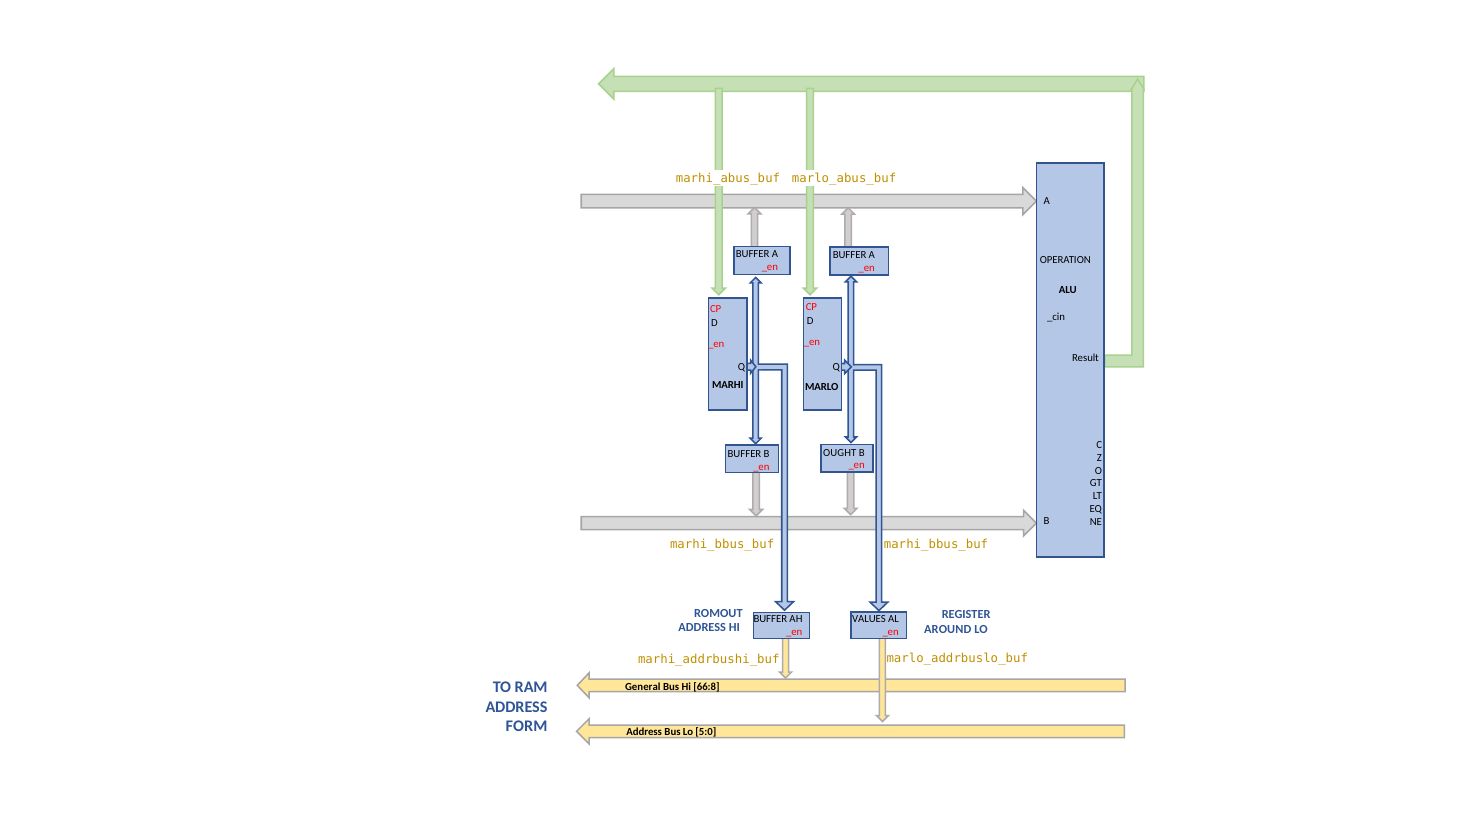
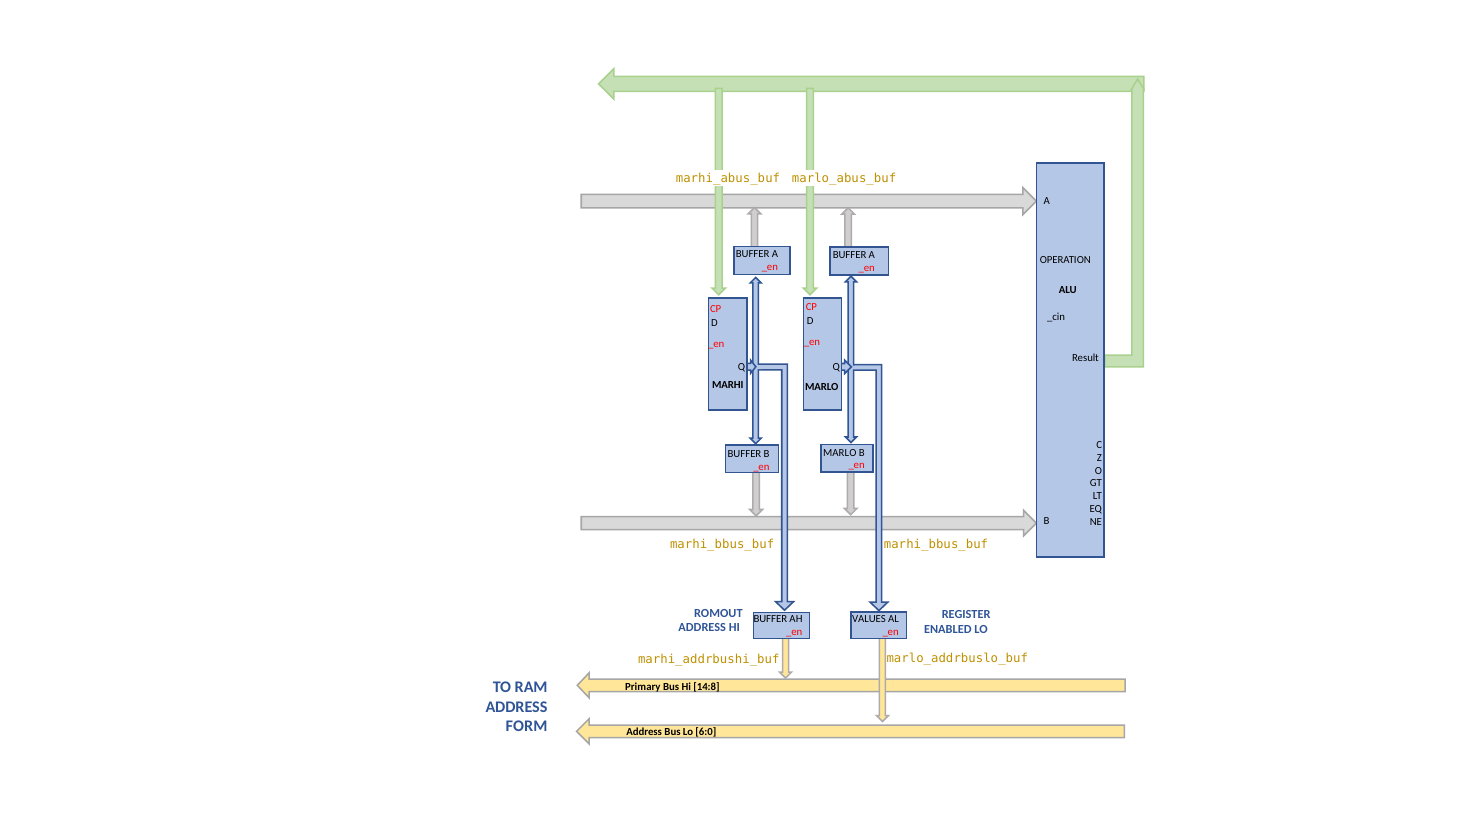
OUGHT: OUGHT -> MARLO (840, 452)
AROUND: AROUND -> ENABLED (948, 629)
General: General -> Primary (643, 686)
66:8: 66:8 -> 14:8 (706, 686)
5:0: 5:0 -> 6:0 (706, 732)
